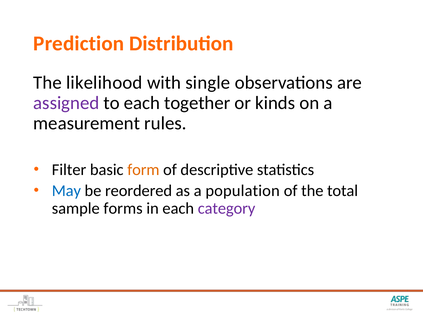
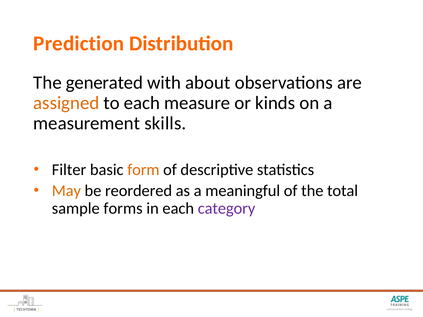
likelihood: likelihood -> generated (104, 83)
single: single -> about (208, 83)
assigned colour: purple -> orange (66, 103)
together: together -> measure (197, 103)
rules: rules -> skills (165, 123)
May colour: blue -> orange (66, 191)
population: population -> meaningful (243, 191)
